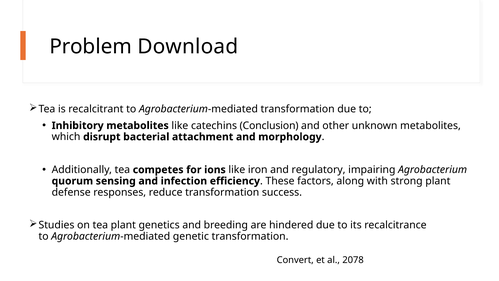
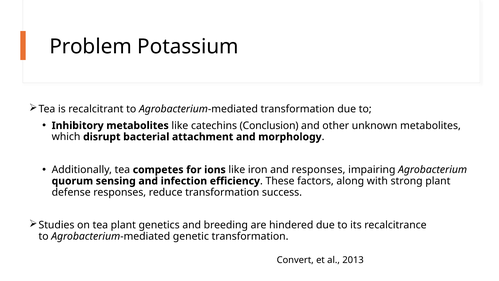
Download: Download -> Potassium (188, 46)
and regulatory: regulatory -> responses (318, 170)
2078: 2078 -> 2013 (353, 260)
